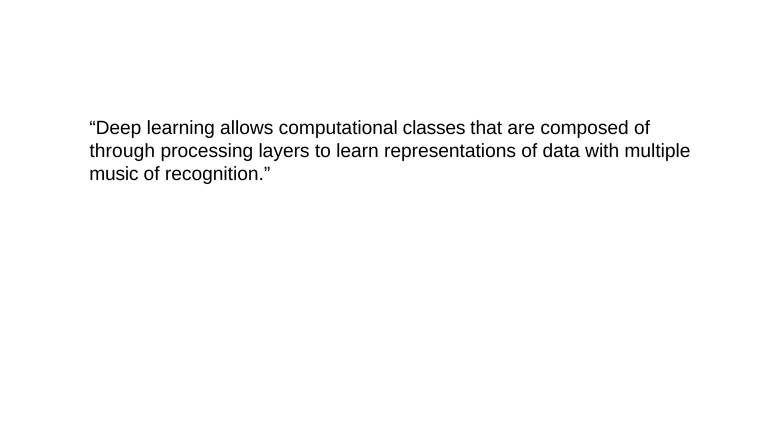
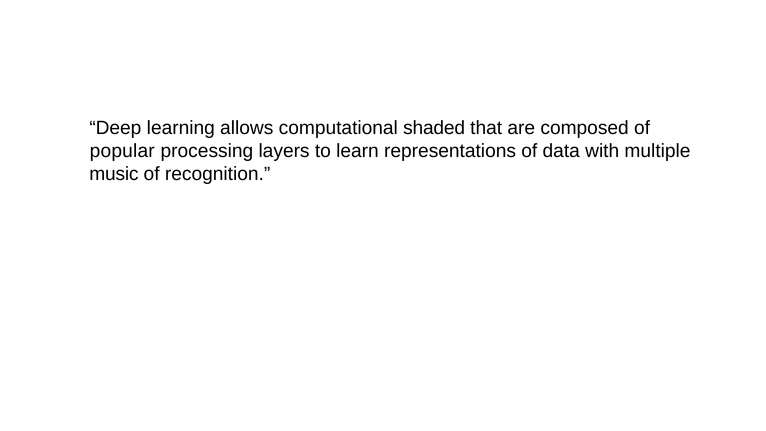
classes: classes -> shaded (434, 128)
through: through -> popular (122, 151)
